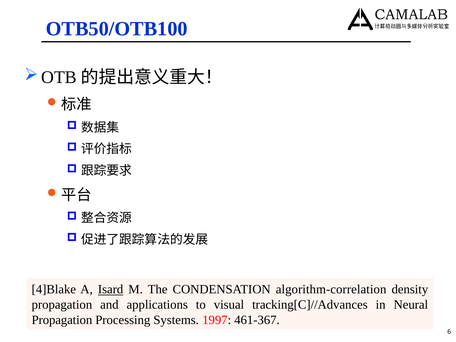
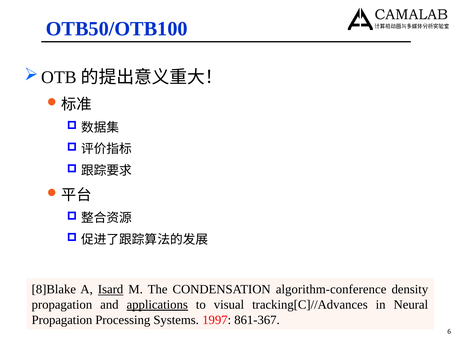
4]Blake: 4]Blake -> 8]Blake (54, 289)
algorithm-correlation: algorithm-correlation -> algorithm-conference (331, 289)
applications underline: none -> present (157, 305)
461-367: 461-367 -> 861-367 (257, 320)
